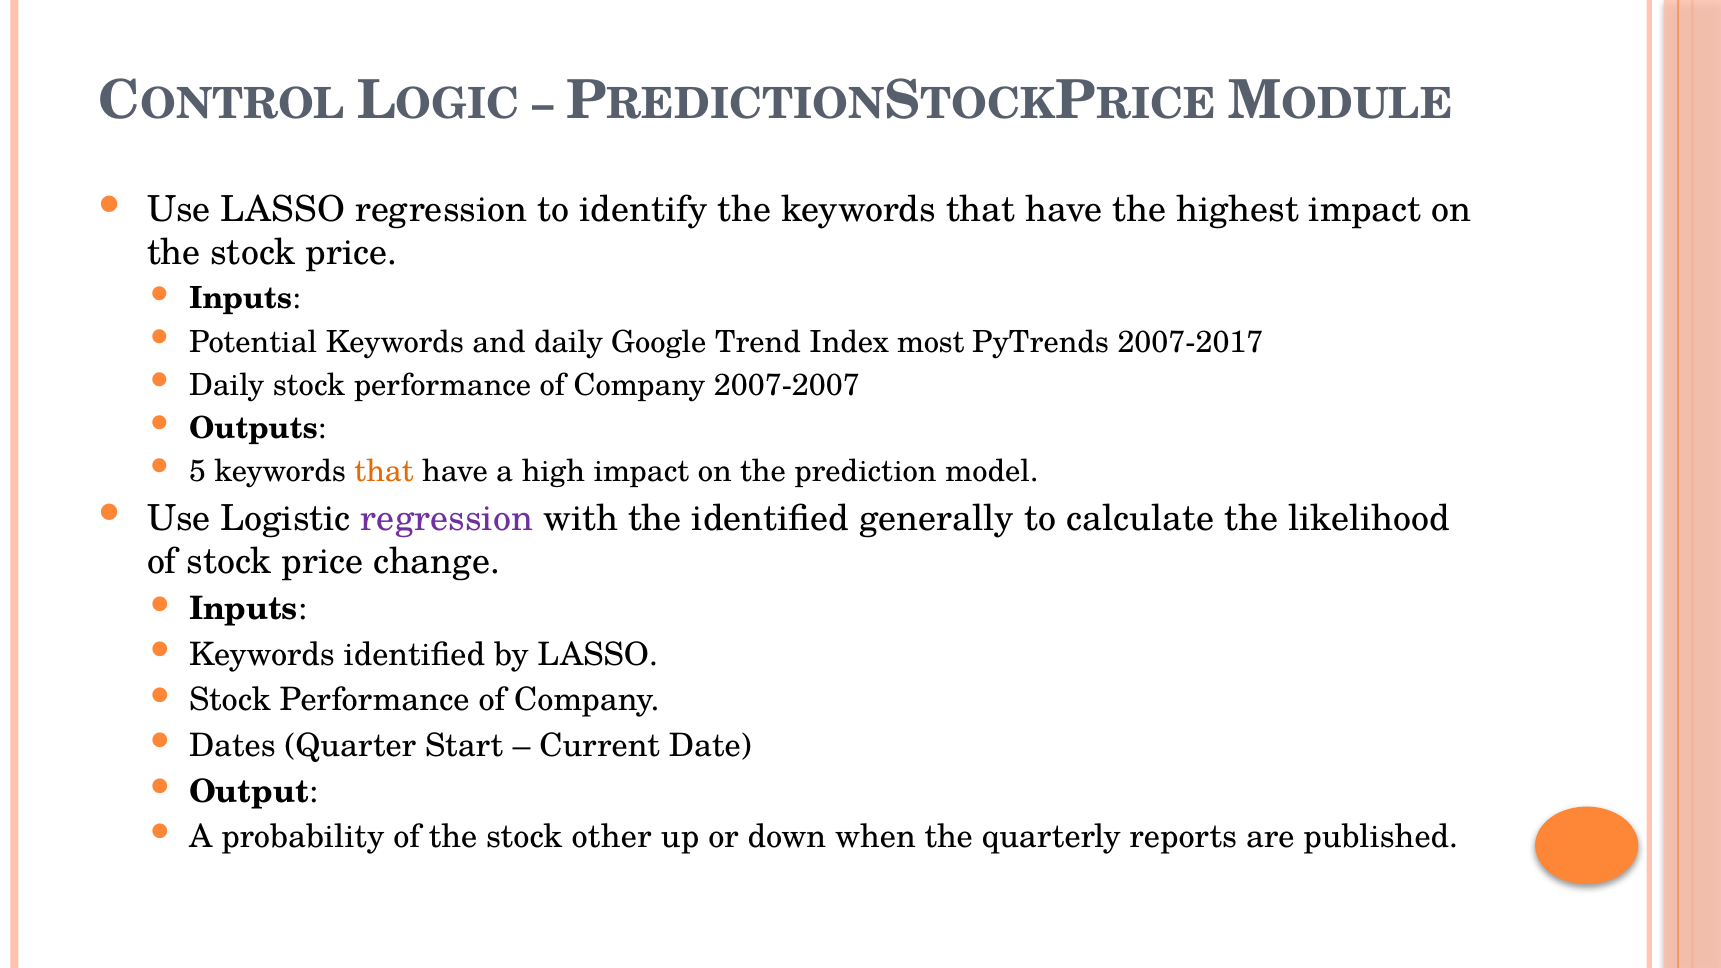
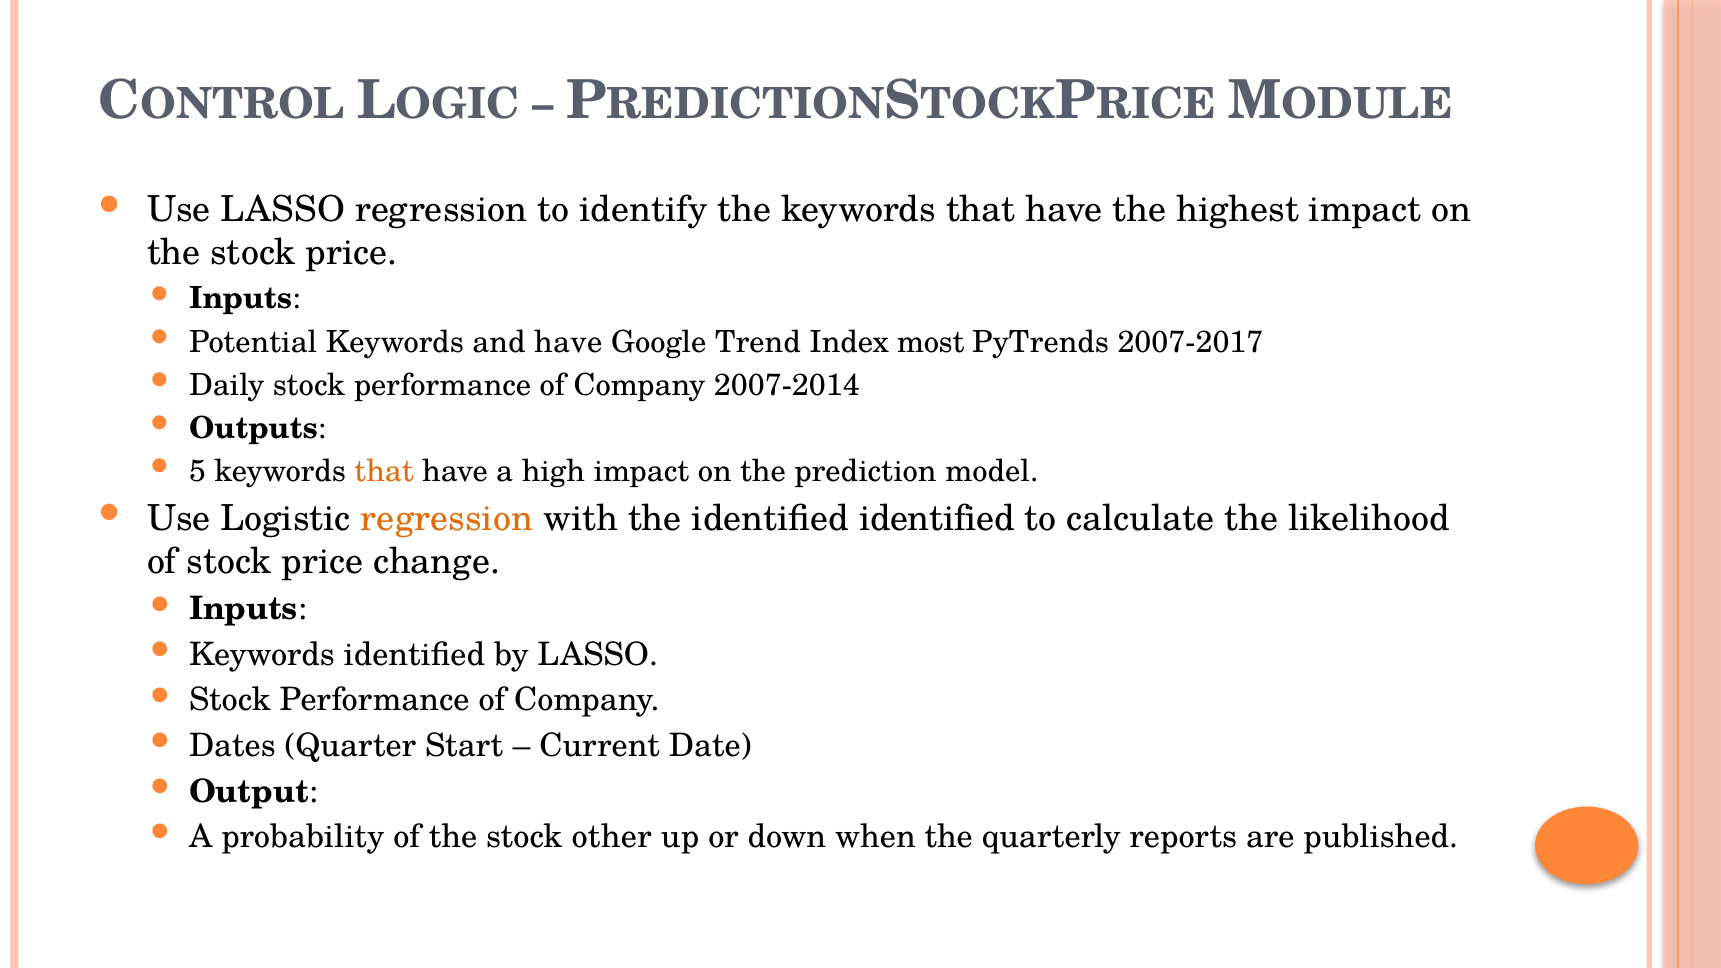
and daily: daily -> have (568, 342)
2007-2007: 2007-2007 -> 2007-2014 (787, 385)
regression colour: purple -> orange (447, 519)
identified generally: generally -> identified (937, 519)
